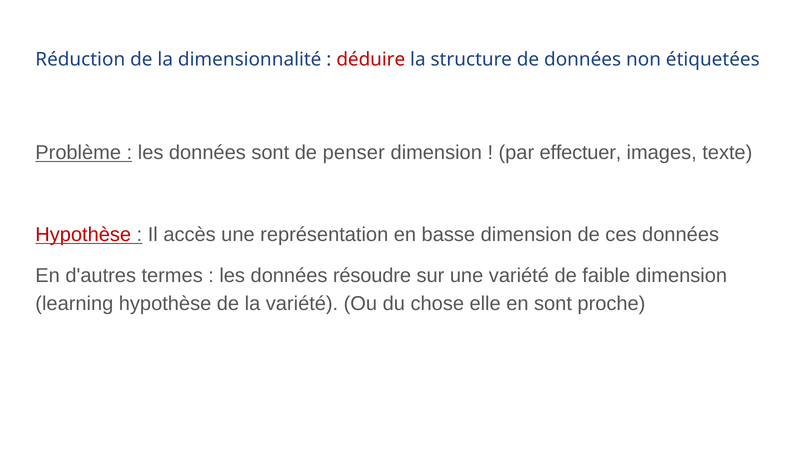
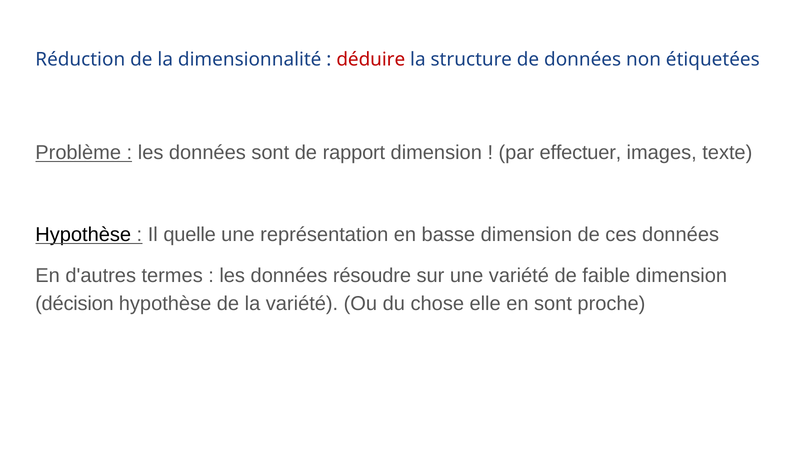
penser: penser -> rapport (354, 153)
Hypothèse colour: red -> black (83, 235)
accès: accès -> quelle (190, 235)
learning: learning -> décision (74, 304)
